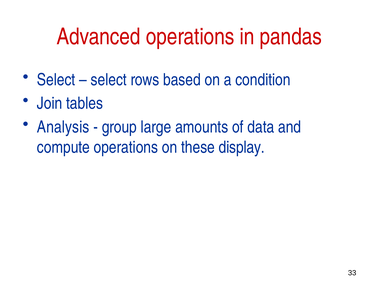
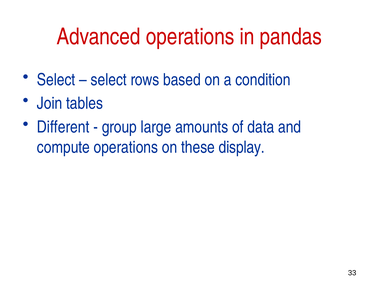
Analysis: Analysis -> Different (63, 127)
